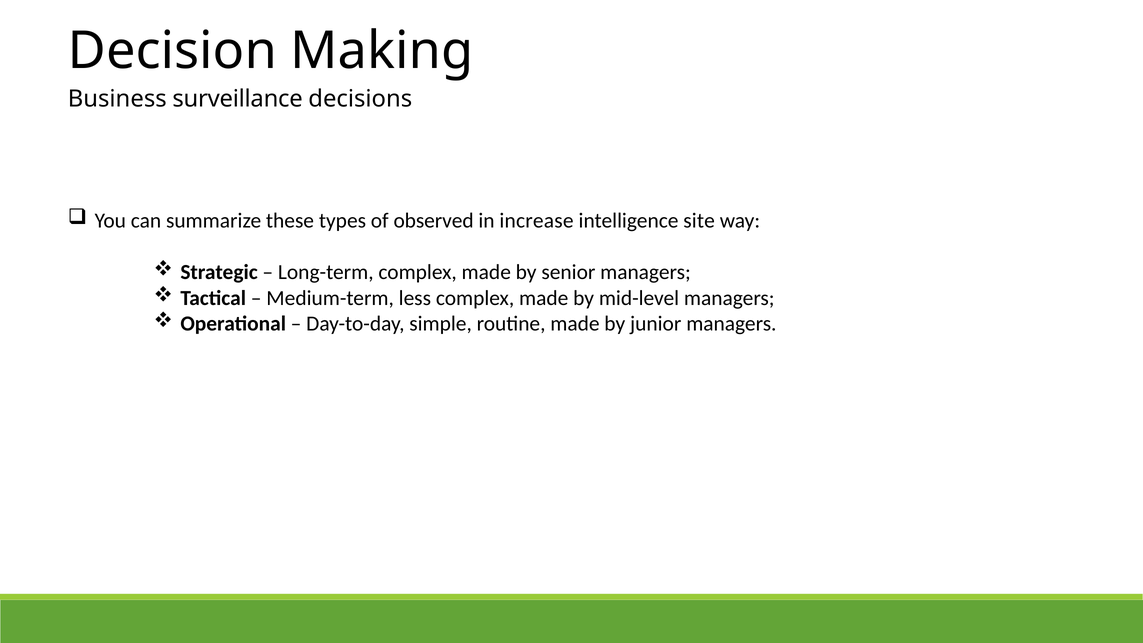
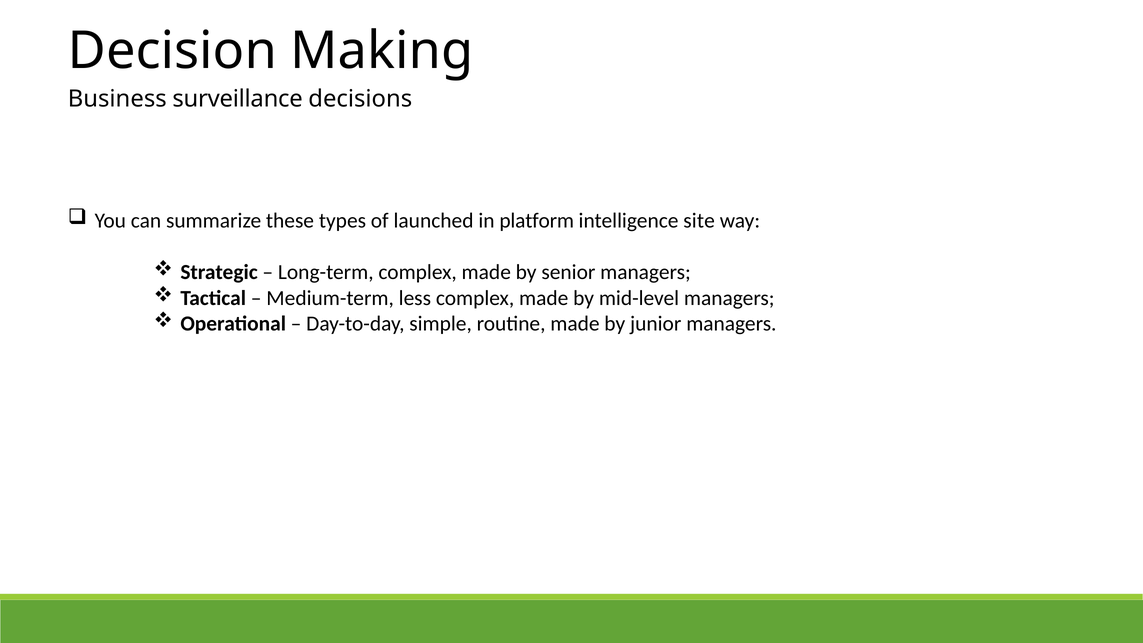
observed: observed -> launched (434, 221)
increase: increase -> platform (537, 221)
